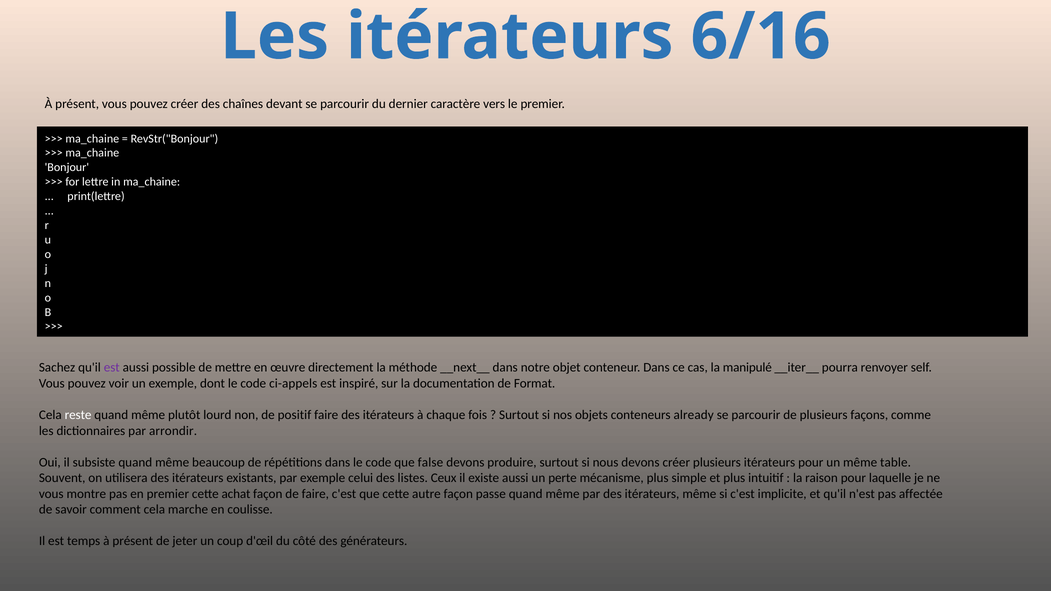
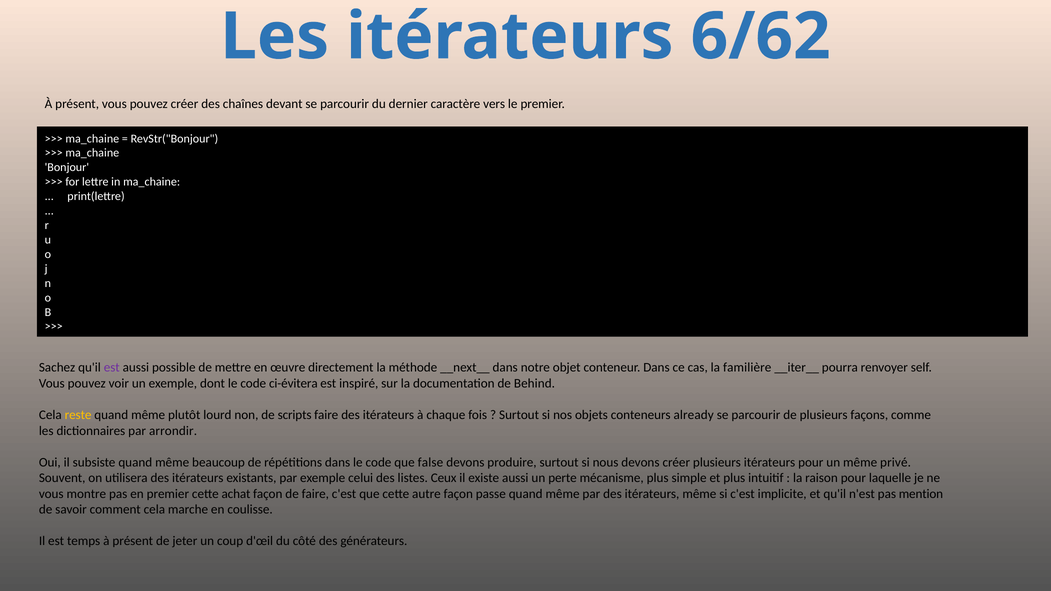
6/16: 6/16 -> 6/62 (761, 37)
manipulé: manipulé -> familière (747, 368)
ci-appels: ci-appels -> ci-évitera (293, 384)
Format: Format -> Behind (534, 384)
reste colour: white -> yellow (78, 415)
positif: positif -> scripts (295, 415)
table: table -> privé (896, 462)
affectée: affectée -> mention (921, 494)
